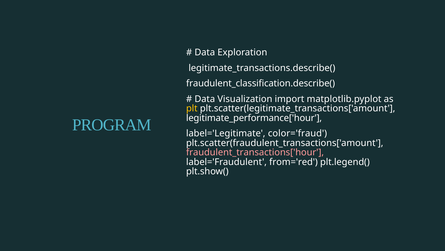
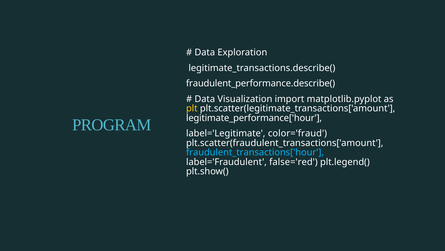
fraudulent_classification.describe(: fraudulent_classification.describe( -> fraudulent_performance.describe( (261, 83)
fraudulent_transactions['hour colour: pink -> light blue (255, 152)
from='red: from='red -> false='red (293, 162)
